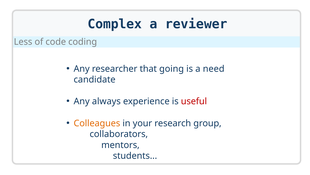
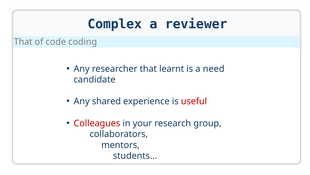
Less: Less -> That (23, 42)
going: going -> learnt (172, 69)
always: always -> shared (106, 101)
Colleagues colour: orange -> red (97, 123)
